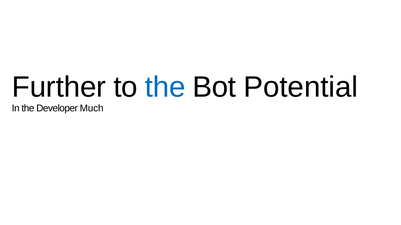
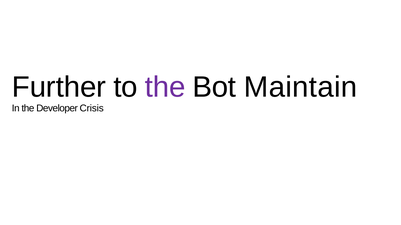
the colour: blue -> purple (165, 87)
Potential: Potential -> Maintain (301, 87)
Much: Much -> Crisis (92, 109)
